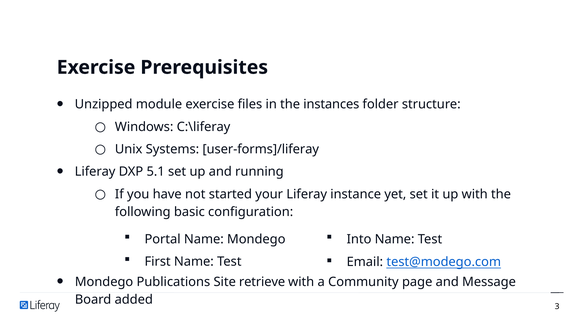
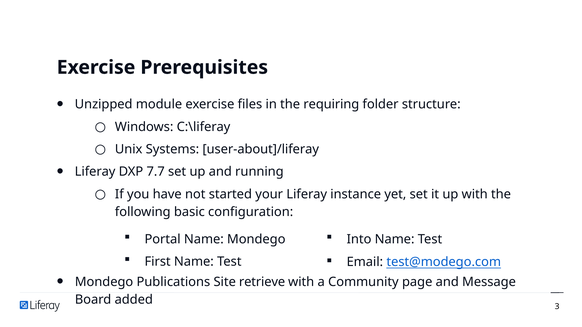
instances: instances -> requiring (331, 104)
user-forms]/liferay: user-forms]/liferay -> user-about]/liferay (261, 149)
5.1: 5.1 -> 7.7 (156, 172)
